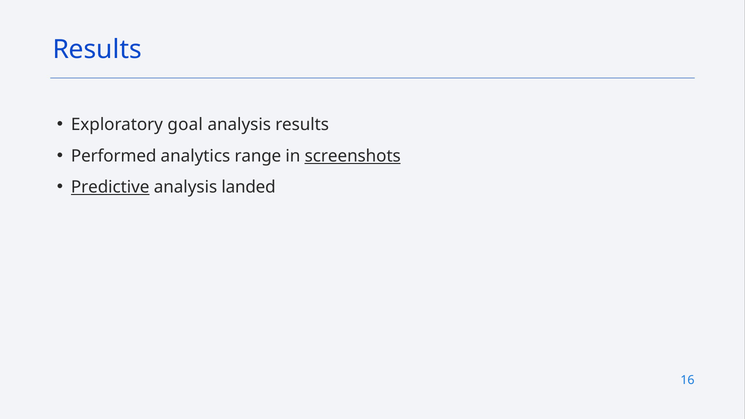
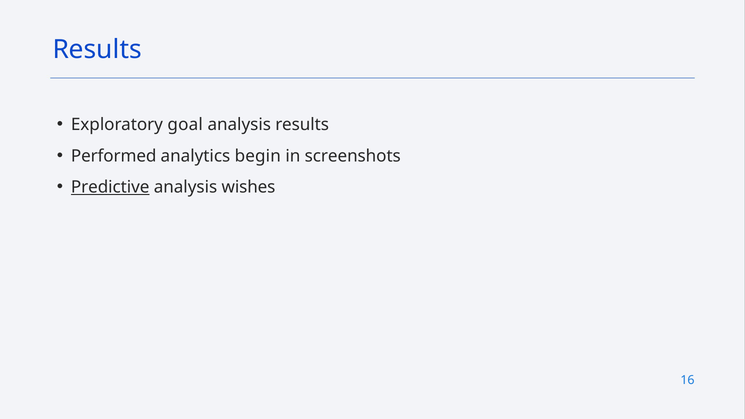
range: range -> begin (258, 156)
screenshots underline: present -> none (353, 156)
landed: landed -> wishes (249, 187)
